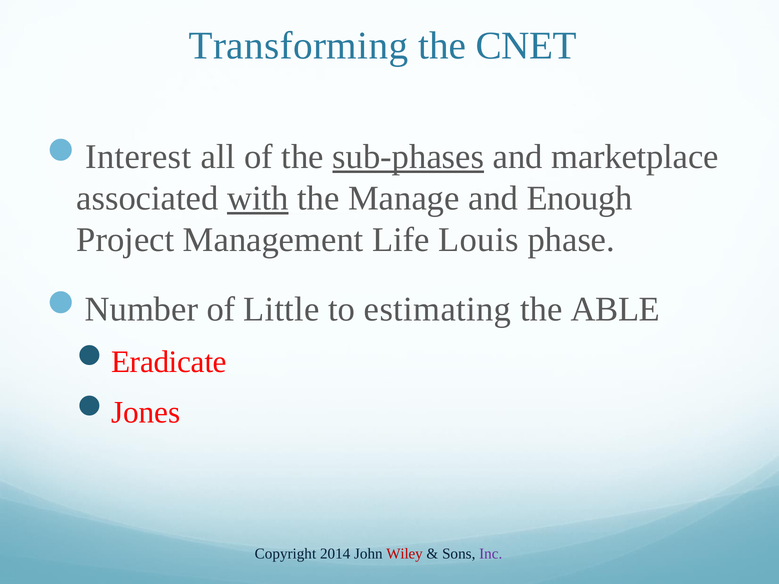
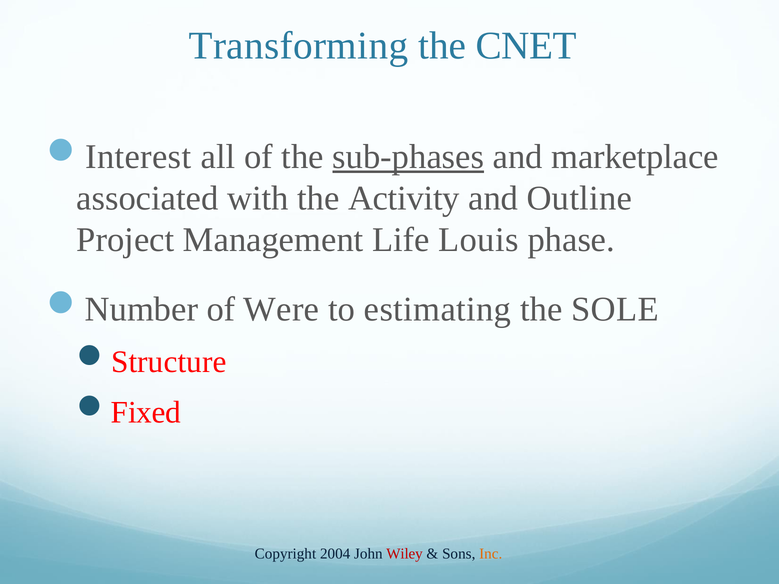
with underline: present -> none (258, 198)
Manage: Manage -> Activity (404, 198)
Enough: Enough -> Outline (579, 198)
Little: Little -> Were (281, 310)
ABLE: ABLE -> SOLE (615, 310)
Eradicate: Eradicate -> Structure (169, 362)
Jones: Jones -> Fixed (146, 413)
2014: 2014 -> 2004 (335, 554)
Inc colour: purple -> orange (491, 554)
